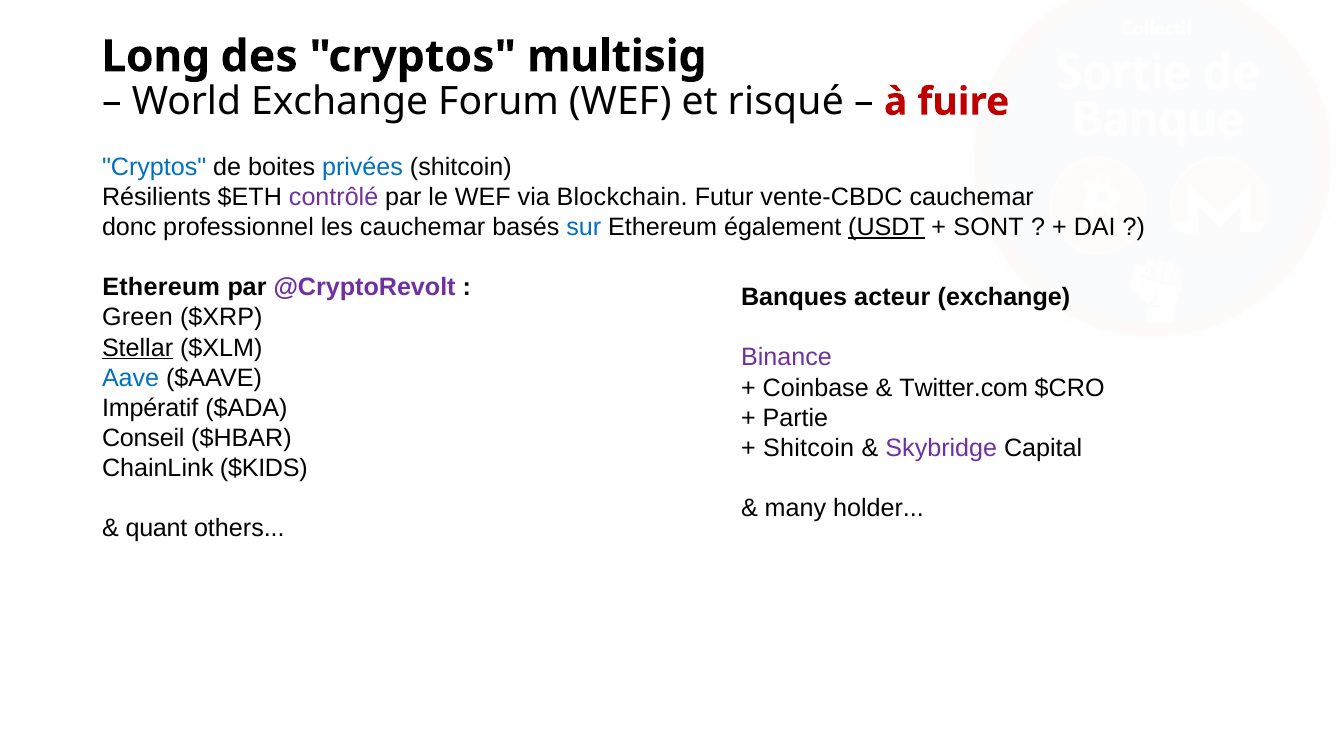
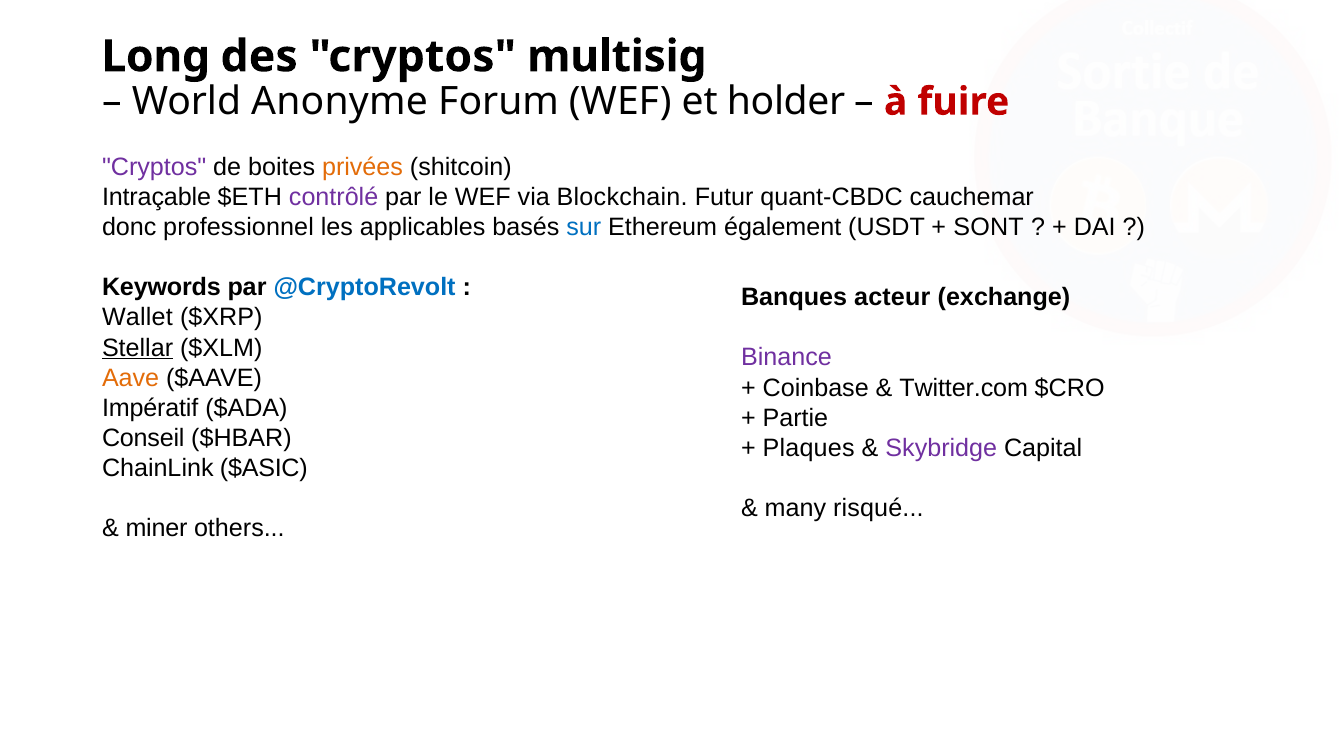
World Exchange: Exchange -> Anonyme (340, 102)
risqué: risqué -> holder (786, 102)
Cryptos colour: blue -> purple (154, 167)
privées colour: blue -> orange (363, 167)
Résilients: Résilients -> Intraçable (156, 197)
vente-CBDC: vente-CBDC -> quant-CBDC (831, 197)
les cauchemar: cauchemar -> applicables (423, 227)
USDT underline: present -> none (887, 227)
Ethereum: Ethereum -> Keywords (161, 287)
@CryptoRevolt colour: purple -> blue (365, 287)
Green: Green -> Wallet (137, 317)
Aave colour: blue -> orange (131, 378)
Shitcoin: Shitcoin -> Plaques (809, 448)
$KIDS: $KIDS -> $ASIC (264, 468)
holder: holder -> risqué (878, 508)
quant: quant -> miner (156, 529)
